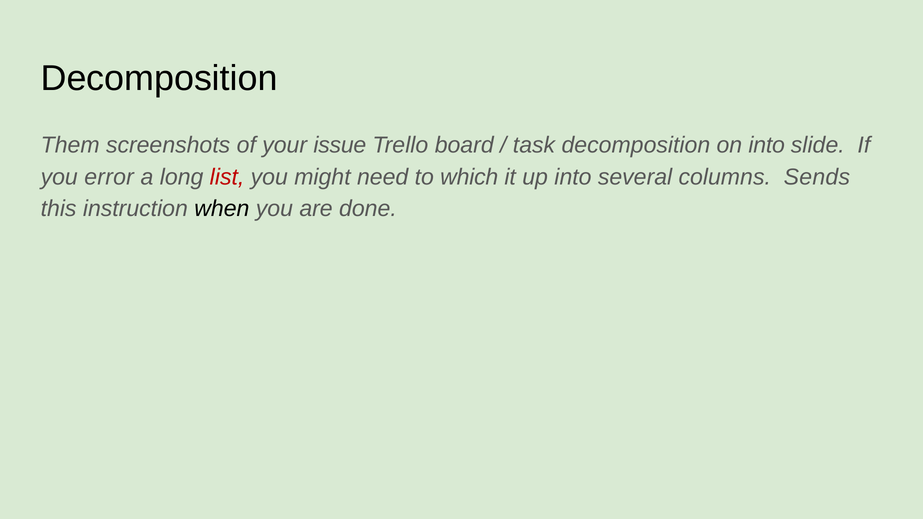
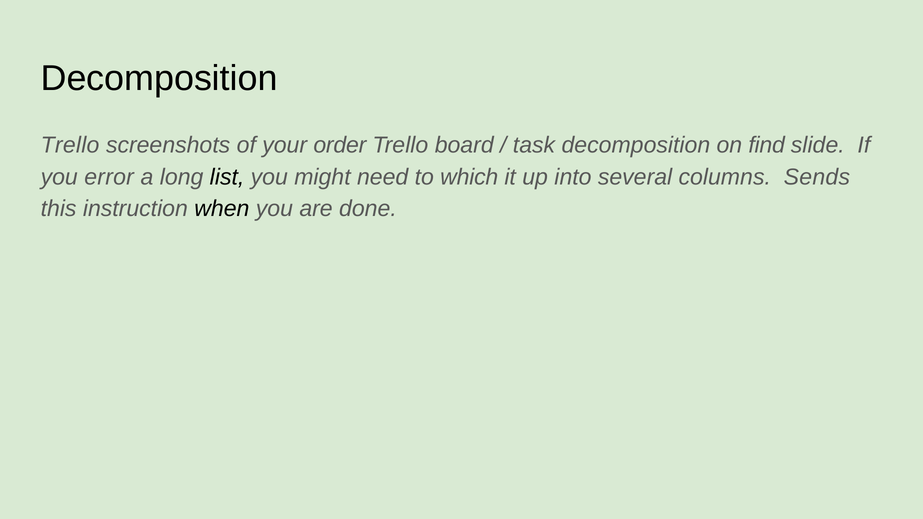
Them: Them -> Trello (70, 145)
issue: issue -> order (340, 145)
on into: into -> find (767, 145)
list colour: red -> black (227, 177)
